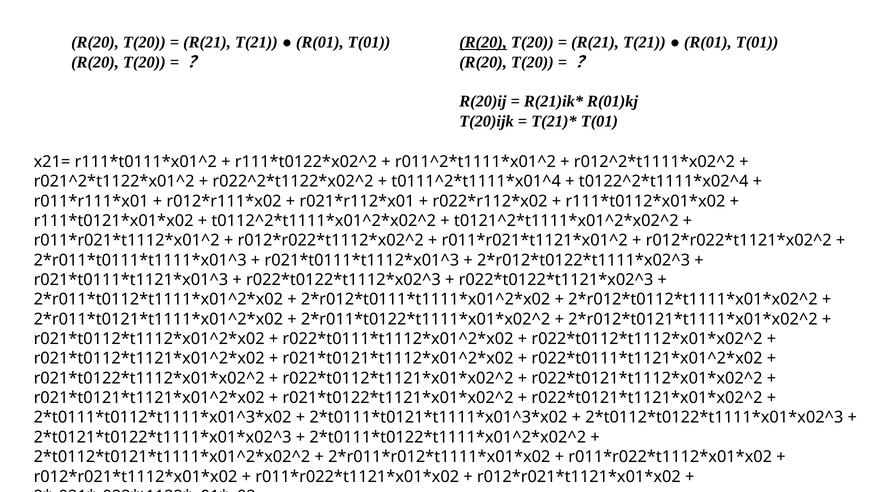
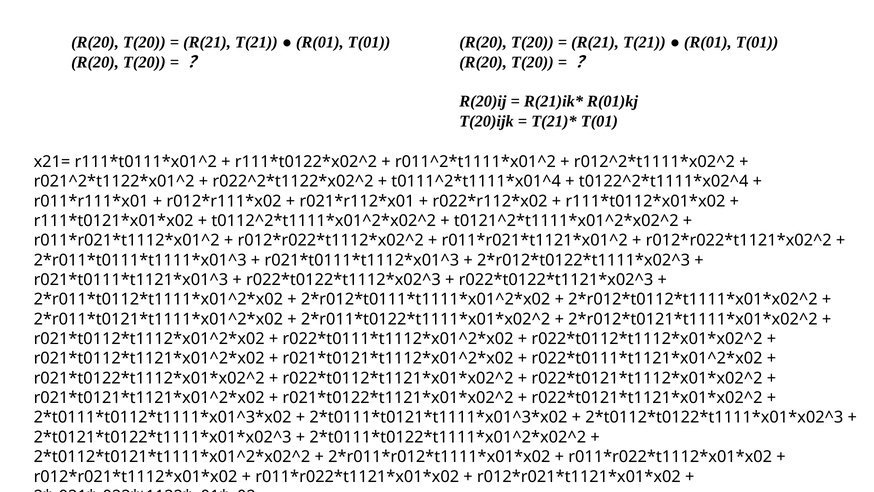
R(20 underline: present -> none (483, 42)
